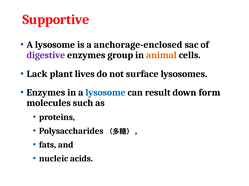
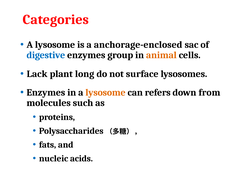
Supportive: Supportive -> Categories (56, 20)
digestive colour: purple -> blue (46, 55)
lives: lives -> long (85, 74)
lysosome colour: blue -> orange (105, 93)
result: result -> refers (158, 93)
form: form -> from (209, 93)
